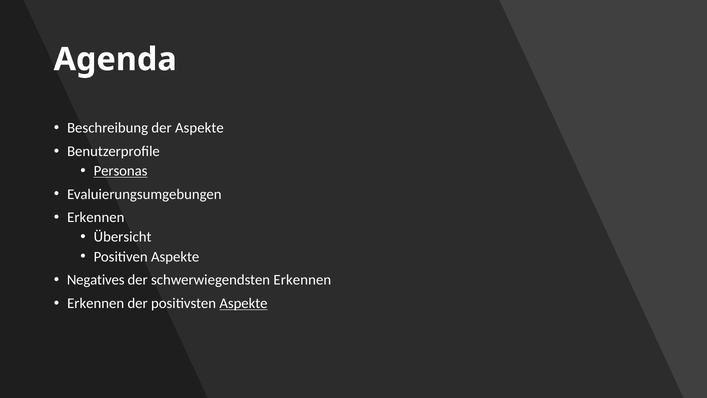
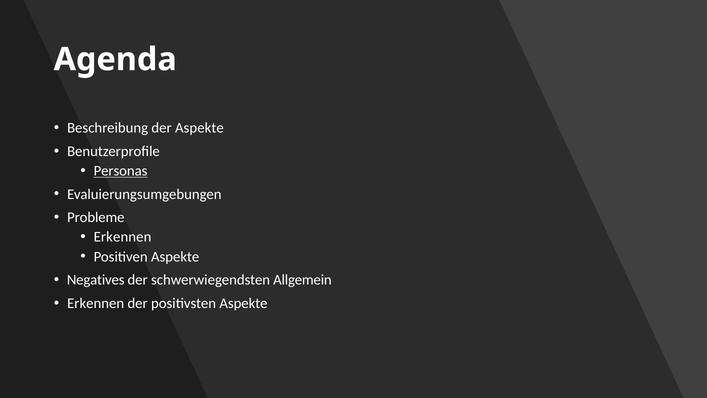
Erkennen: Erkennen -> Probleme (96, 217)
Übersicht: Übersicht -> Erkennen (123, 237)
schwerwiegendsten Erkennen: Erkennen -> Allgemein (302, 280)
Aspekte underline: present -> none (243, 303)
